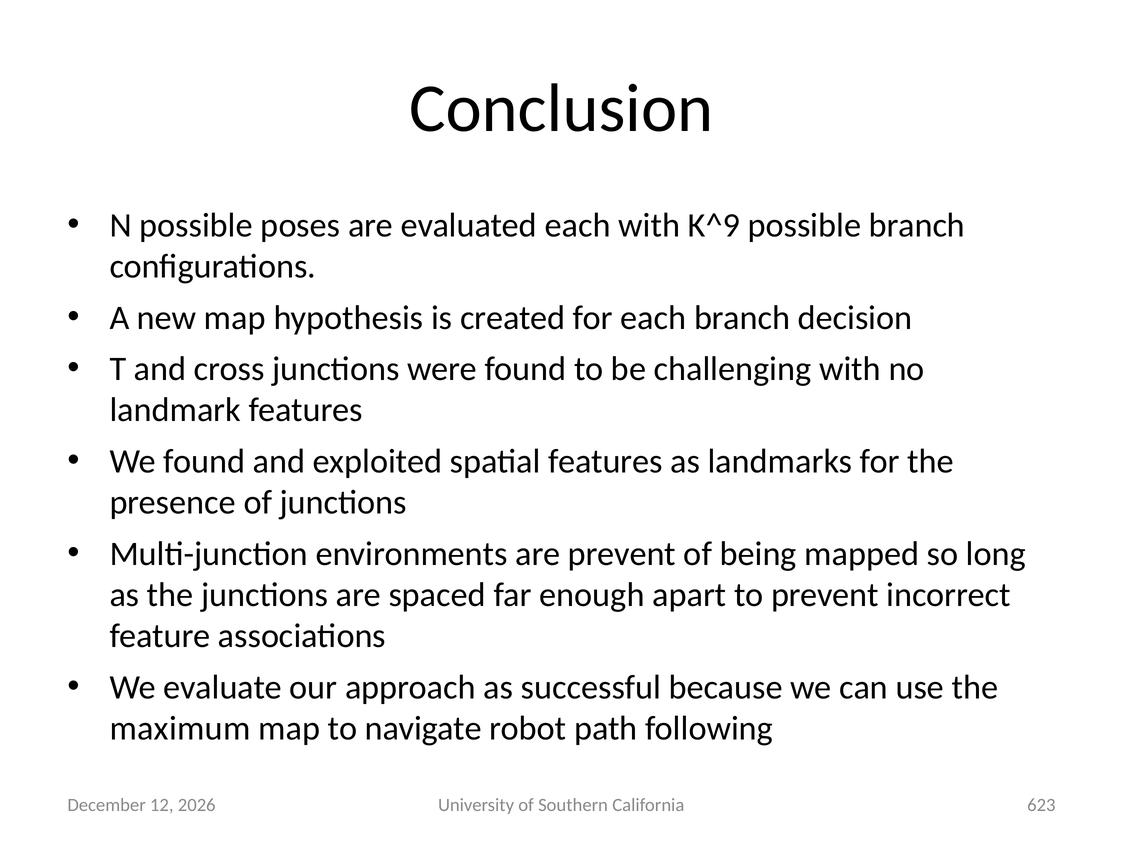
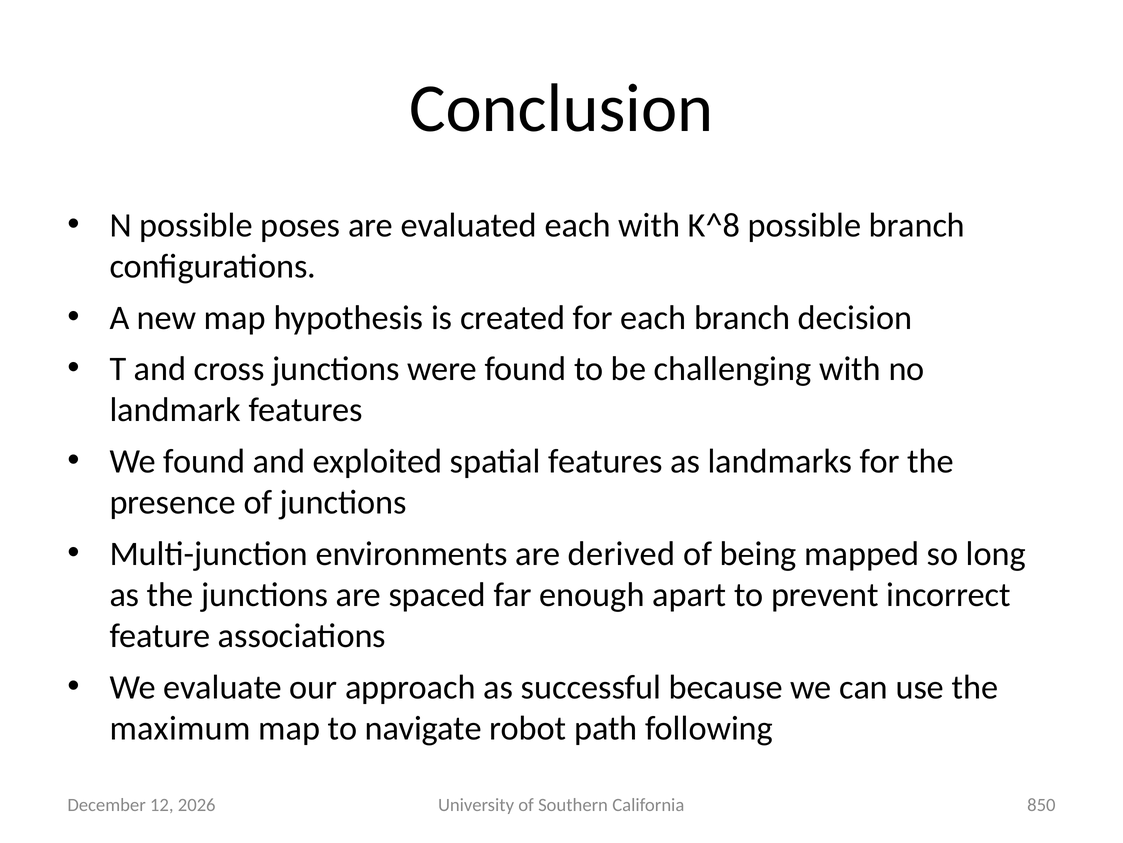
K^9: K^9 -> K^8 (714, 225)
are prevent: prevent -> derived (622, 553)
623: 623 -> 850 (1041, 804)
